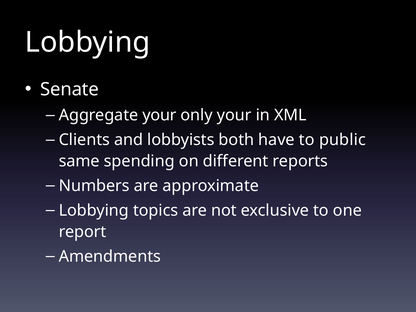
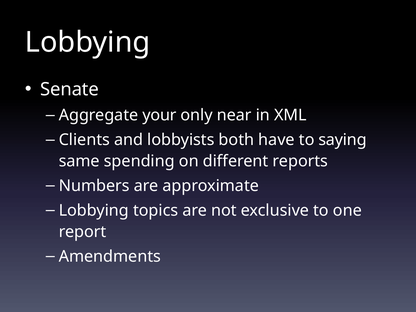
only your: your -> near (234, 115)
public: public -> saying (343, 140)
